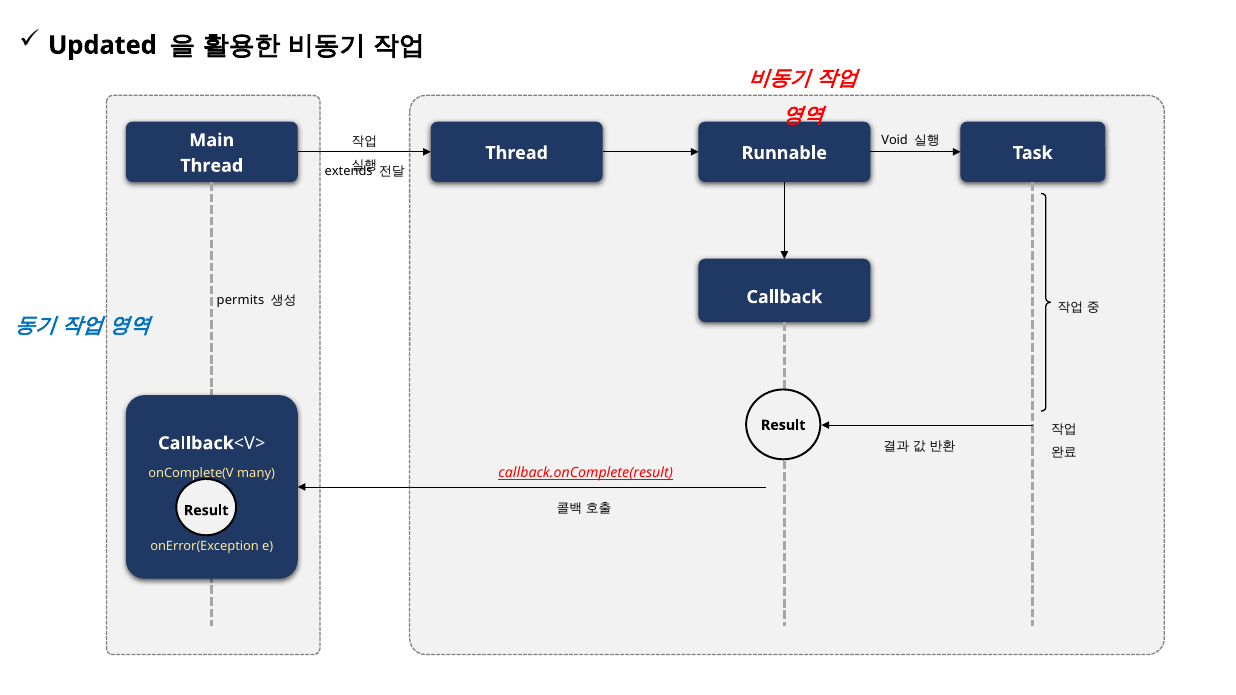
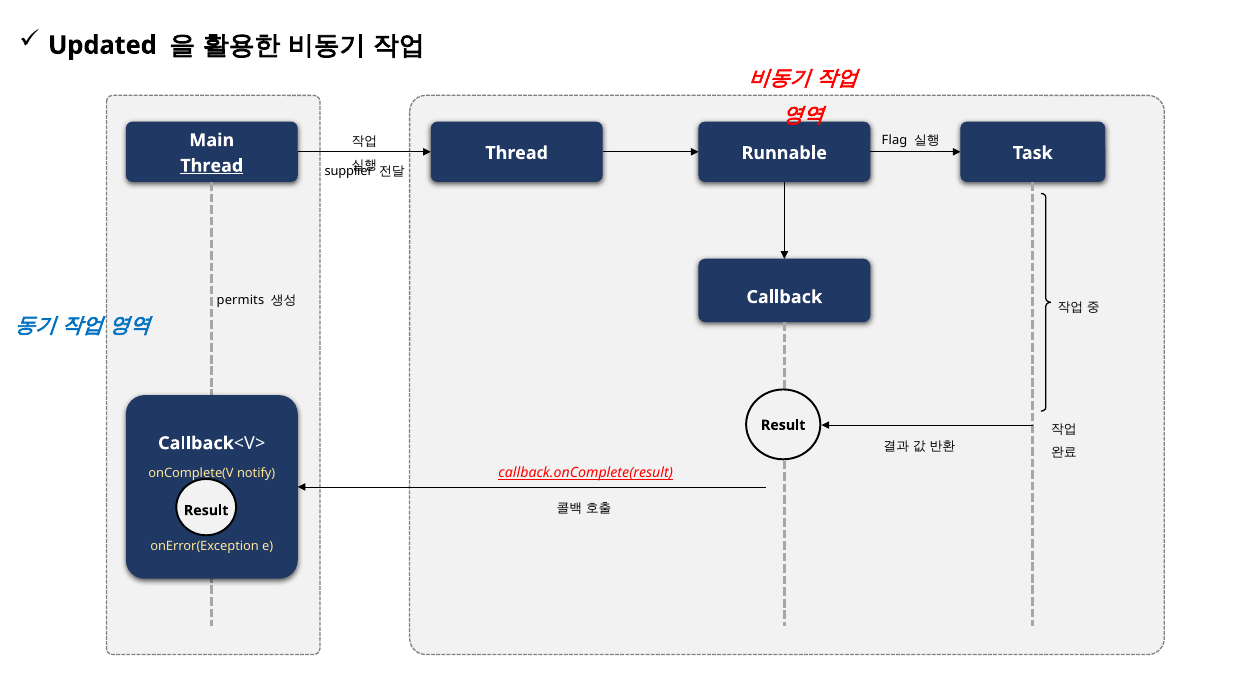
Void: Void -> Flag (895, 140)
Thread underline: none -> present (212, 166)
extends: extends -> supplier (349, 171)
many: many -> notify (256, 473)
